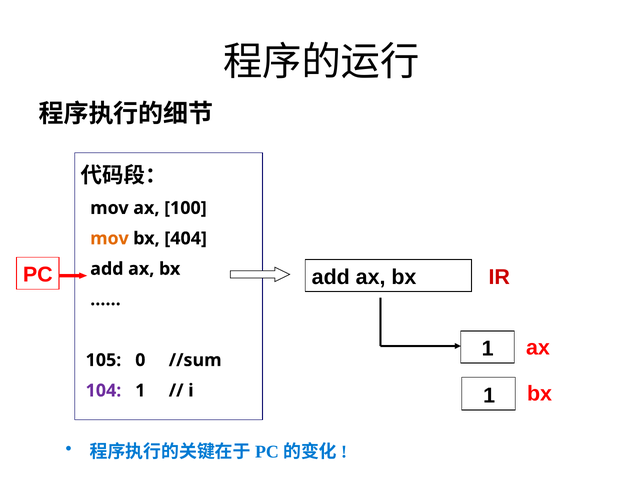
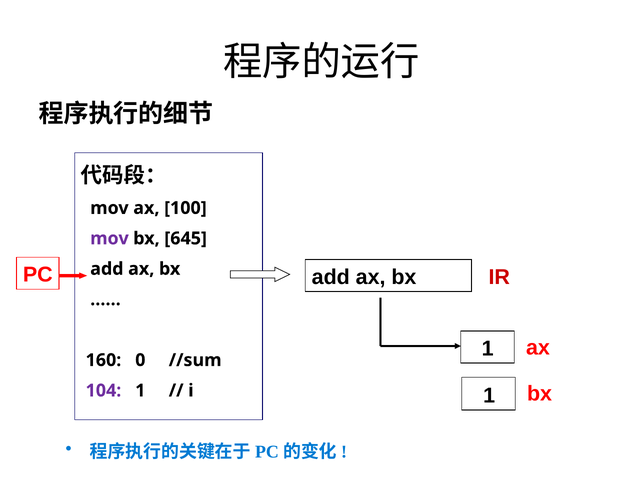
mov colour: orange -> purple (109, 238)
404: 404 -> 645 (186, 238)
105: 105 -> 160 (103, 360)
